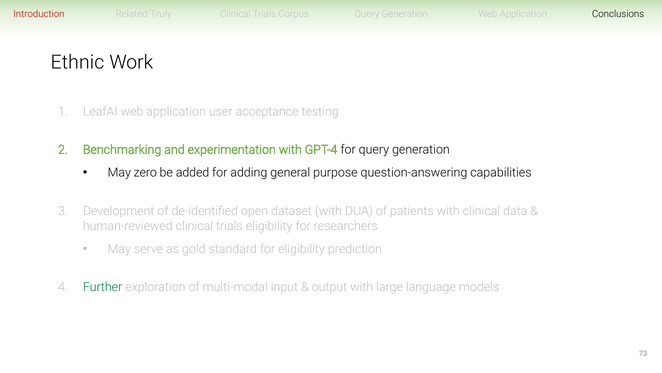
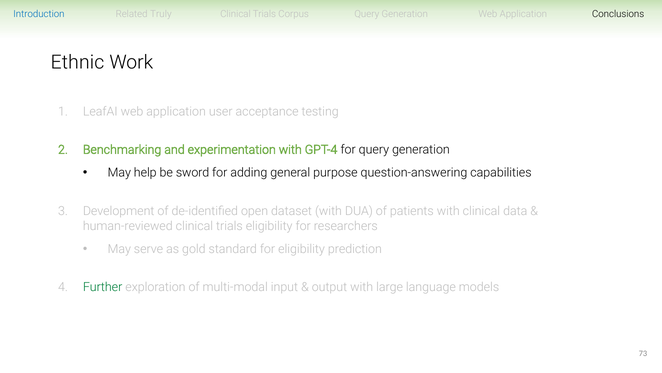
Introduction colour: red -> blue (39, 14)
zero: zero -> help (145, 173)
added: added -> sword (193, 173)
